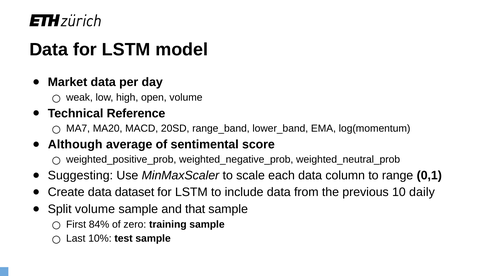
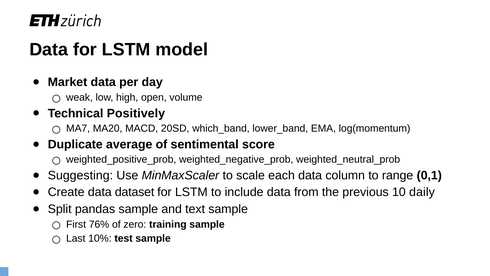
Reference: Reference -> Positively (136, 113)
range_band: range_band -> which_band (221, 128)
Although: Although -> Duplicate (75, 144)
Split volume: volume -> pandas (95, 209)
that: that -> text (195, 209)
84%: 84% -> 76% (99, 224)
